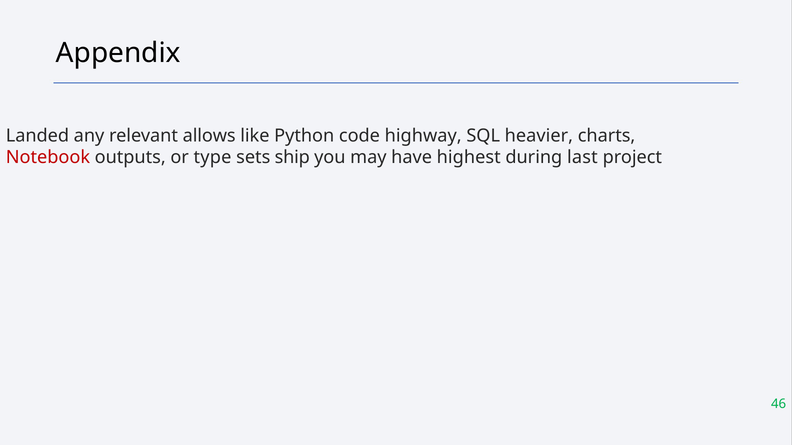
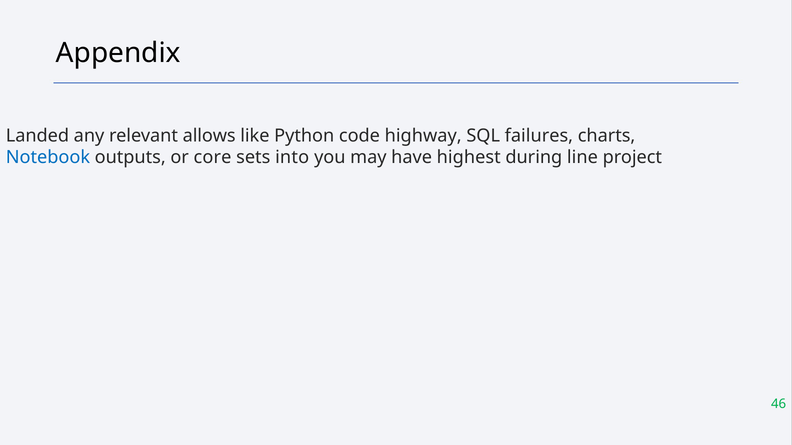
heavier: heavier -> failures (539, 136)
Notebook colour: red -> blue (48, 158)
type: type -> core (213, 158)
ship: ship -> into (292, 158)
last: last -> line (582, 158)
